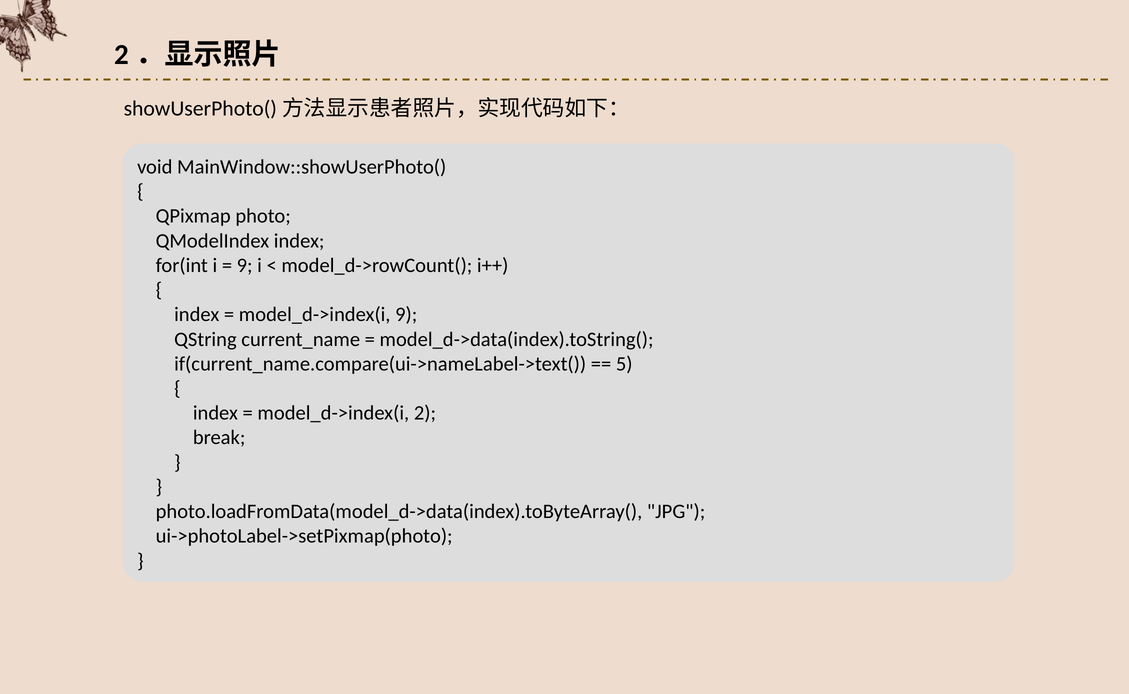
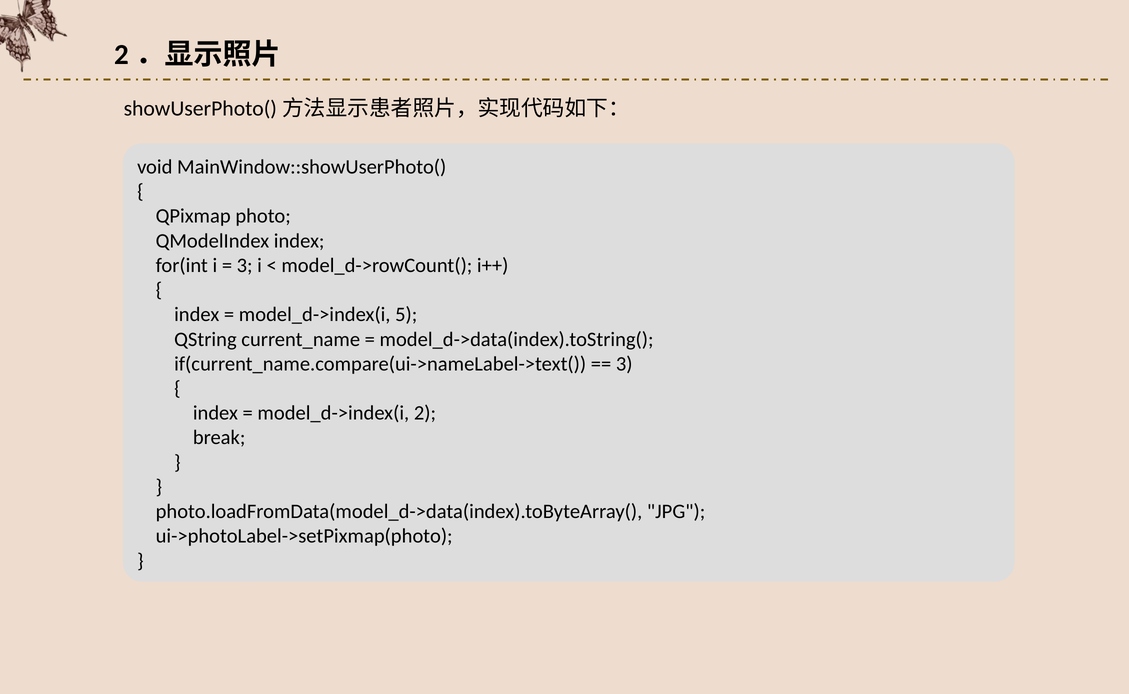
9: 9 -> 3 (245, 265)
model_d->index(i 9: 9 -> 5 (406, 315)
5: 5 -> 3 (624, 364)
